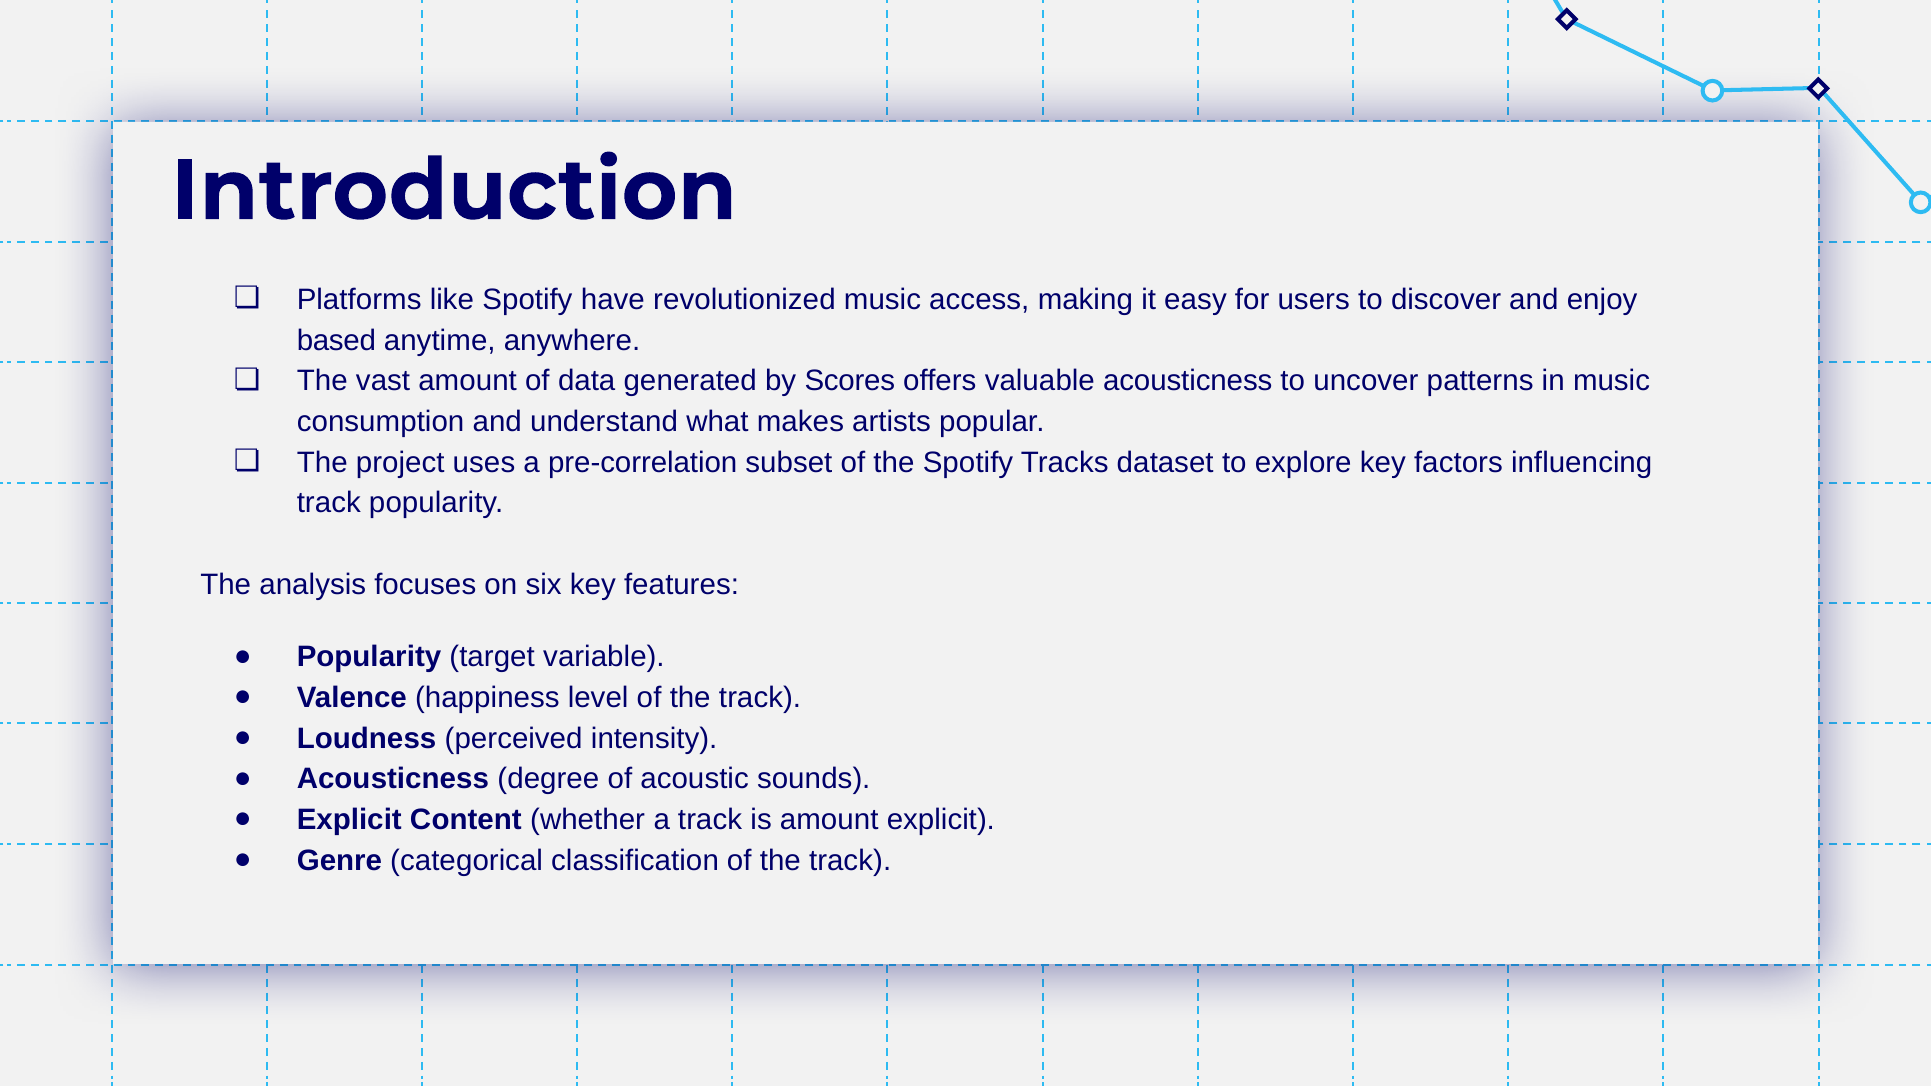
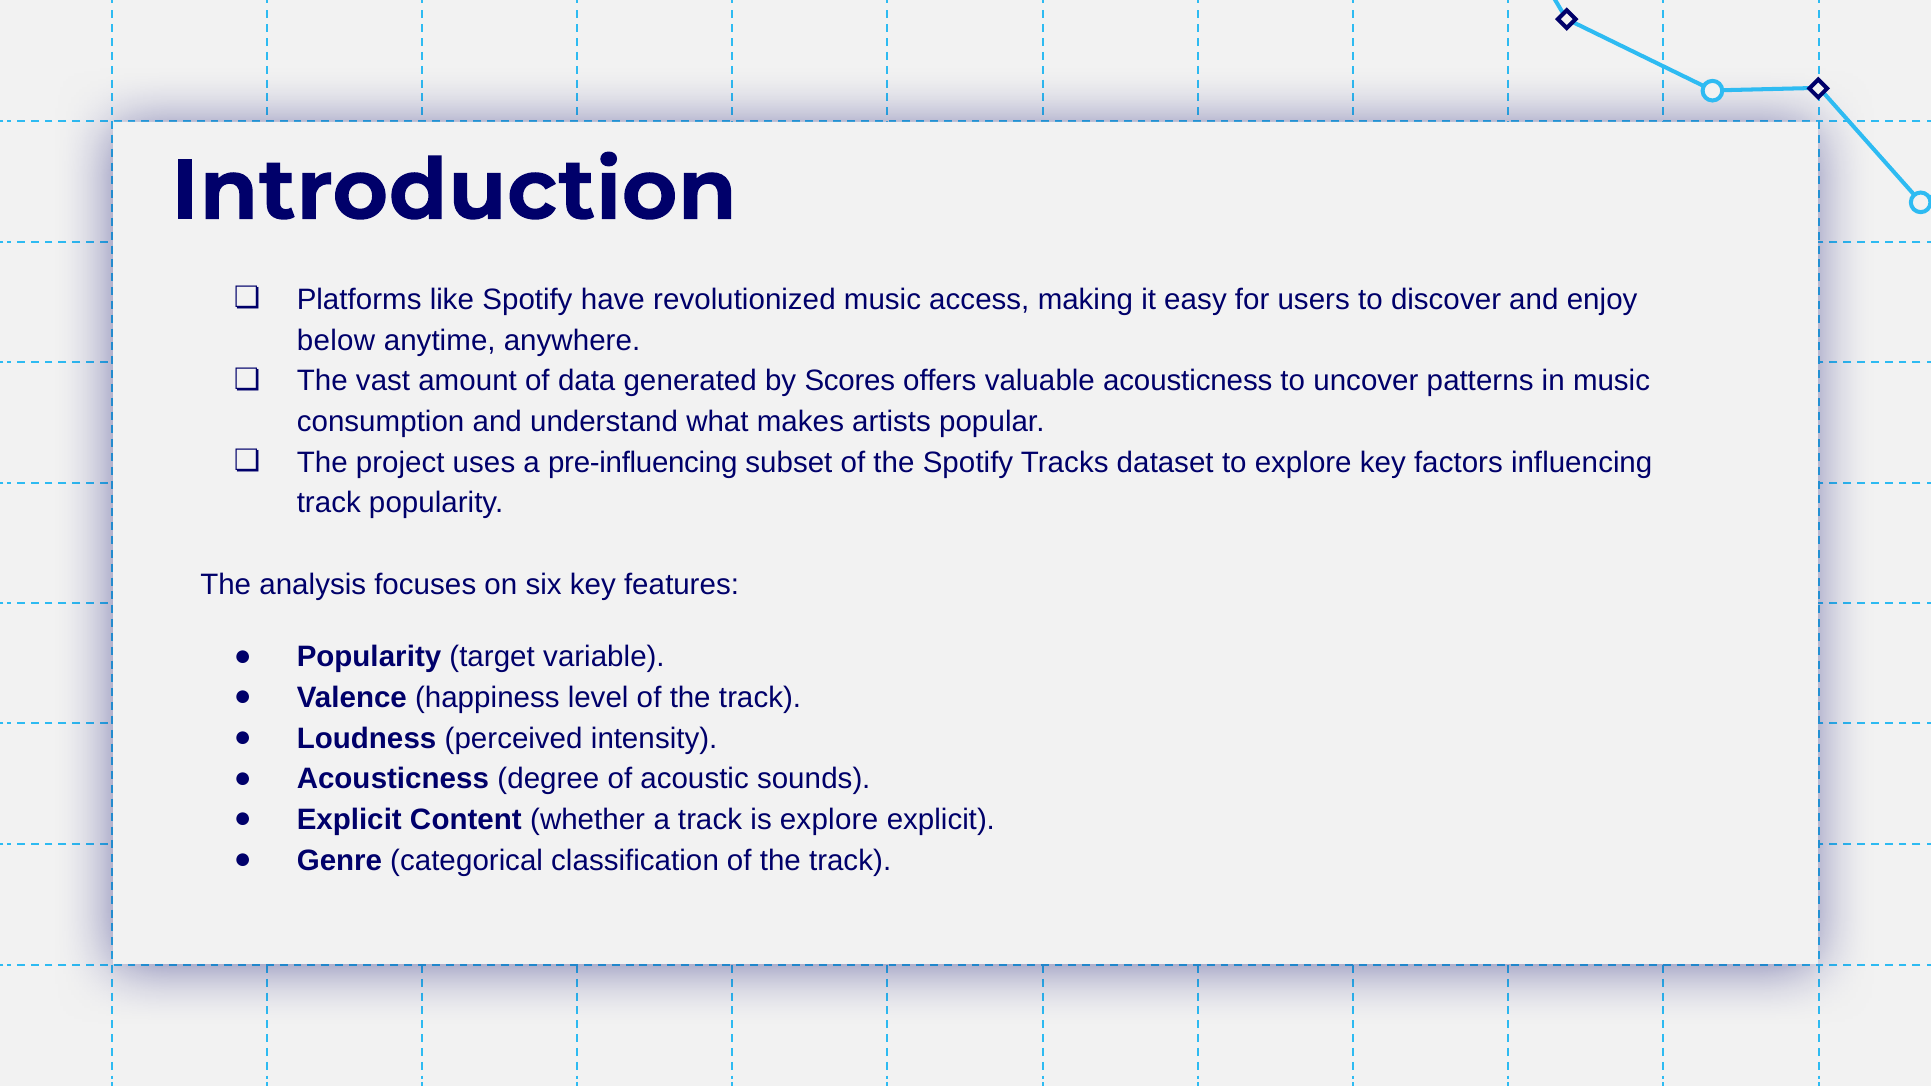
based: based -> below (336, 340)
pre-correlation: pre-correlation -> pre-influencing (643, 462)
is amount: amount -> explore (829, 820)
